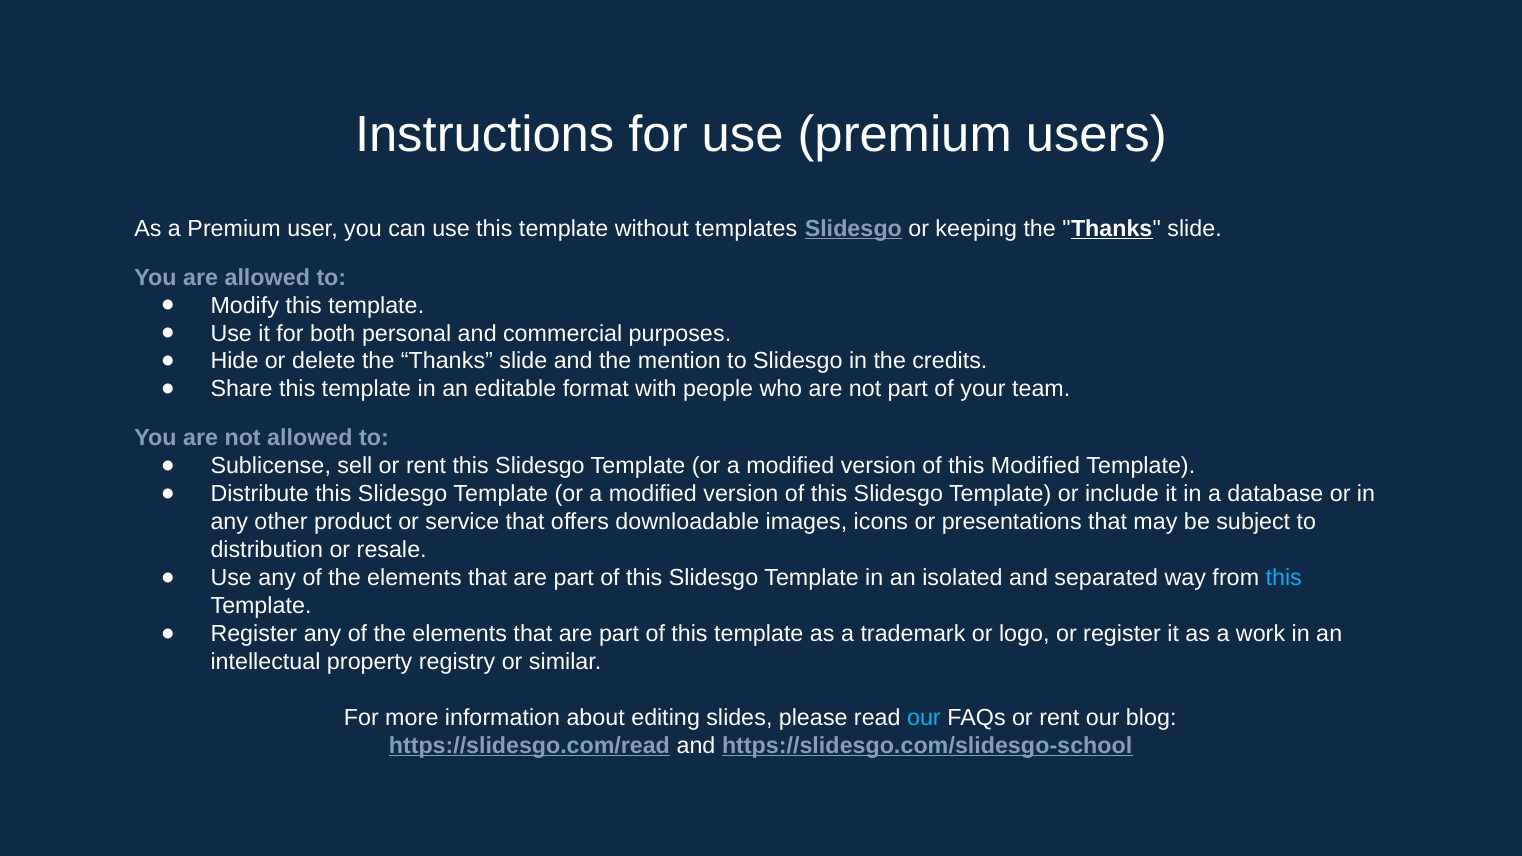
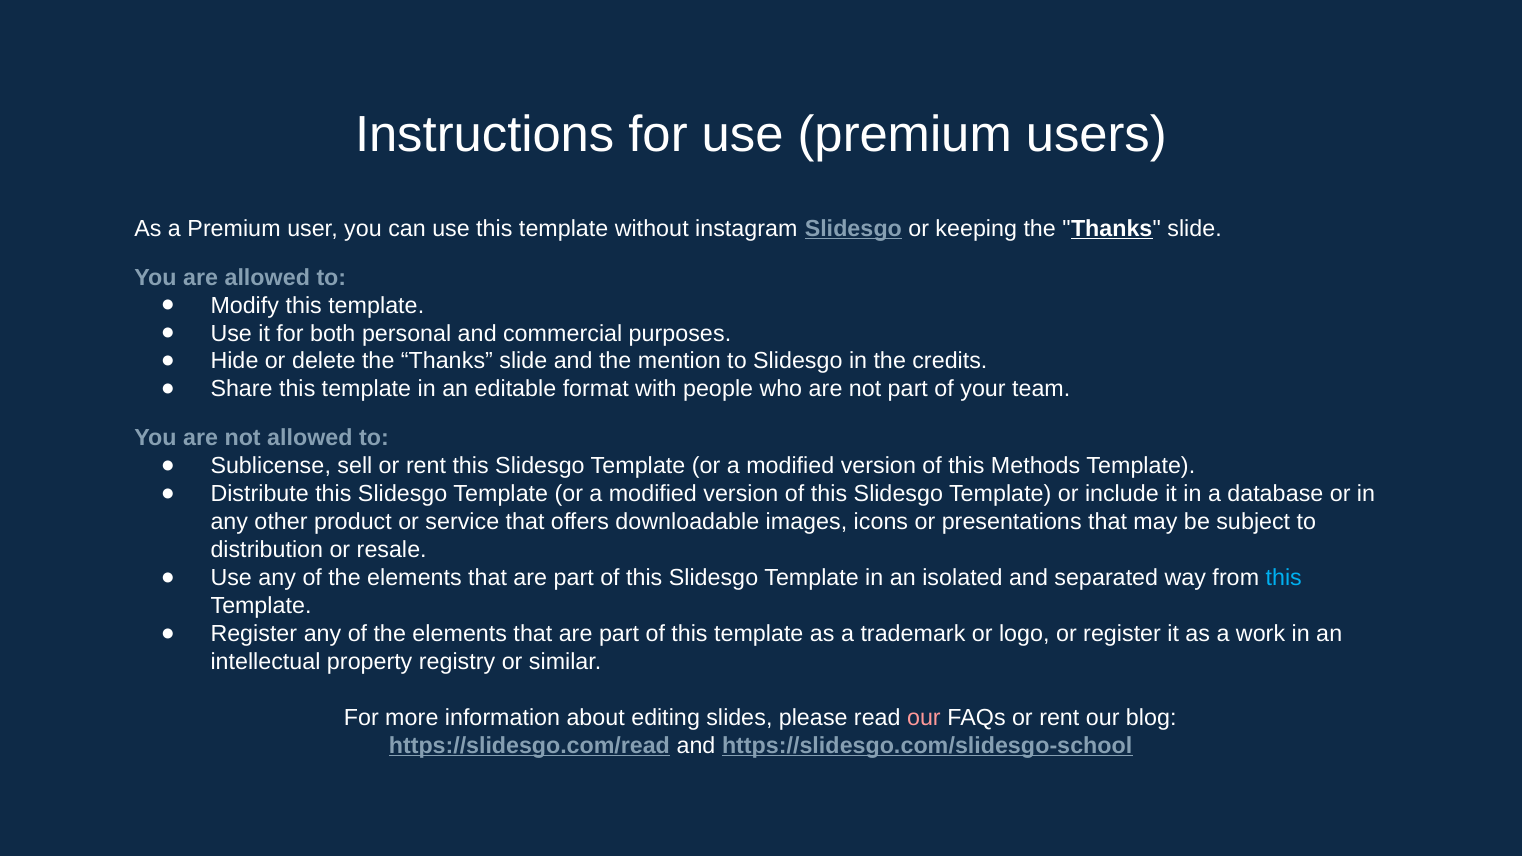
templates: templates -> instagram (746, 228)
this Modified: Modified -> Methods (1036, 466)
our colour: light blue -> pink (924, 718)
